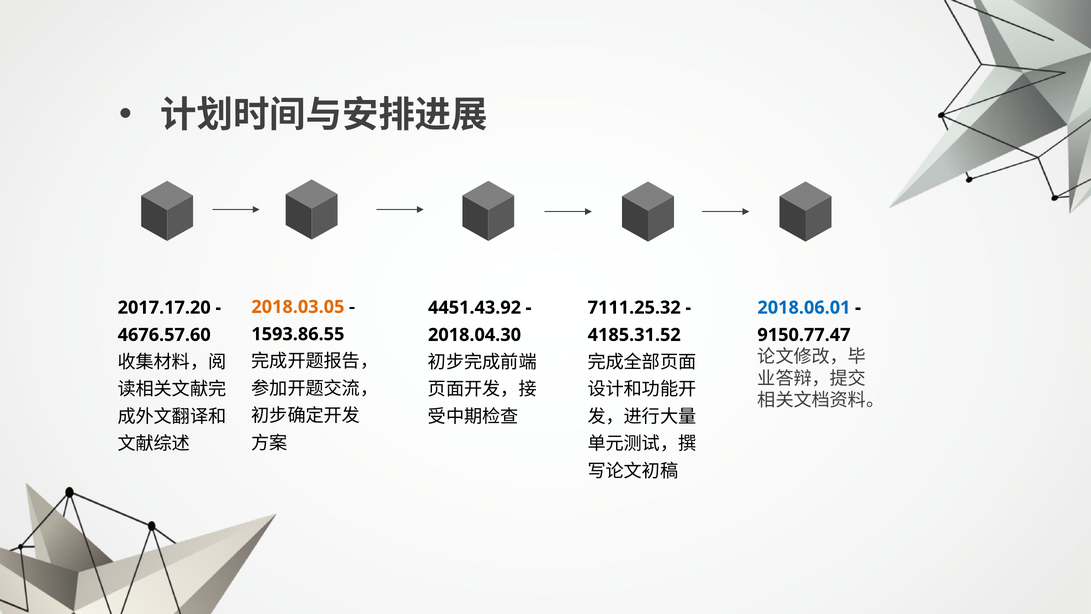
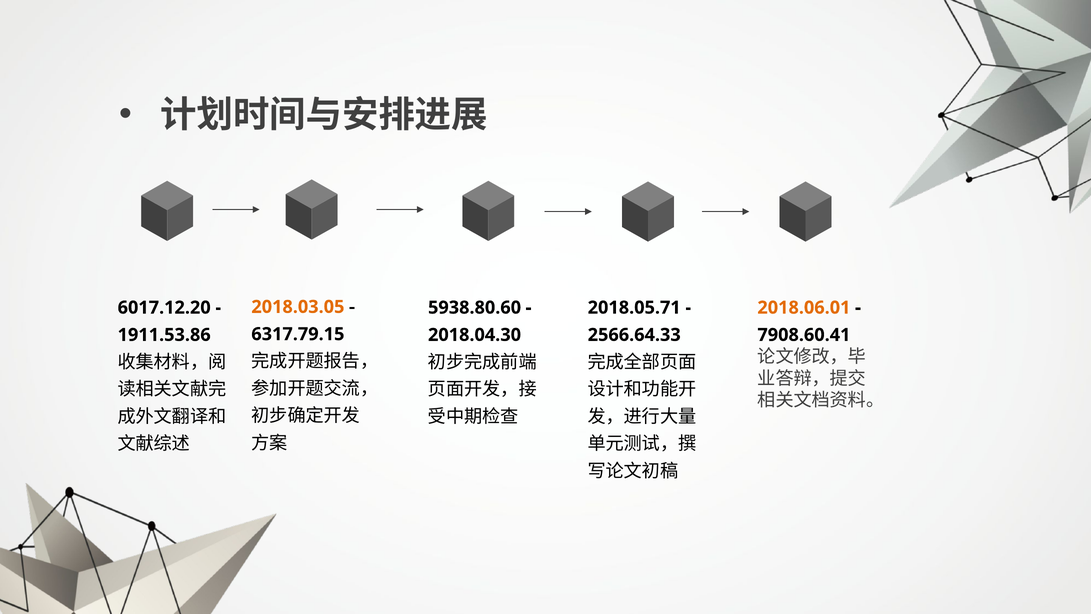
2017.17.20: 2017.17.20 -> 6017.12.20 (164, 307)
4451.43.92: 4451.43.92 -> 5938.80.60 (475, 307)
7111.25.32: 7111.25.32 -> 2018.05.71 (634, 307)
2018.06.01 colour: blue -> orange (804, 308)
1593.86.55: 1593.86.55 -> 6317.79.15 (298, 334)
4676.57.60: 4676.57.60 -> 1911.53.86 (164, 335)
4185.31.52: 4185.31.52 -> 2566.64.33 (634, 335)
9150.77.47: 9150.77.47 -> 7908.60.41 (804, 335)
